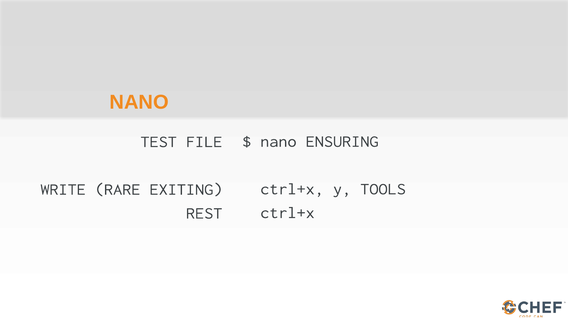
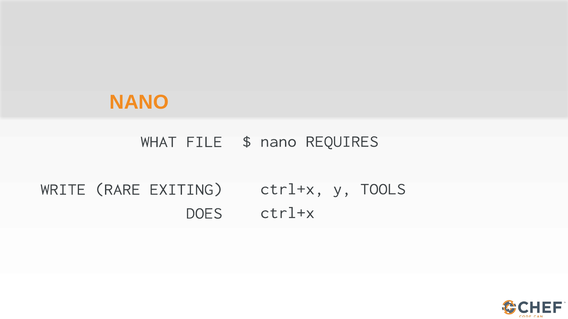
ENSURING: ENSURING -> REQUIRES (342, 142)
TEST: TEST -> WHAT (159, 142)
REST: REST -> DOES (204, 213)
